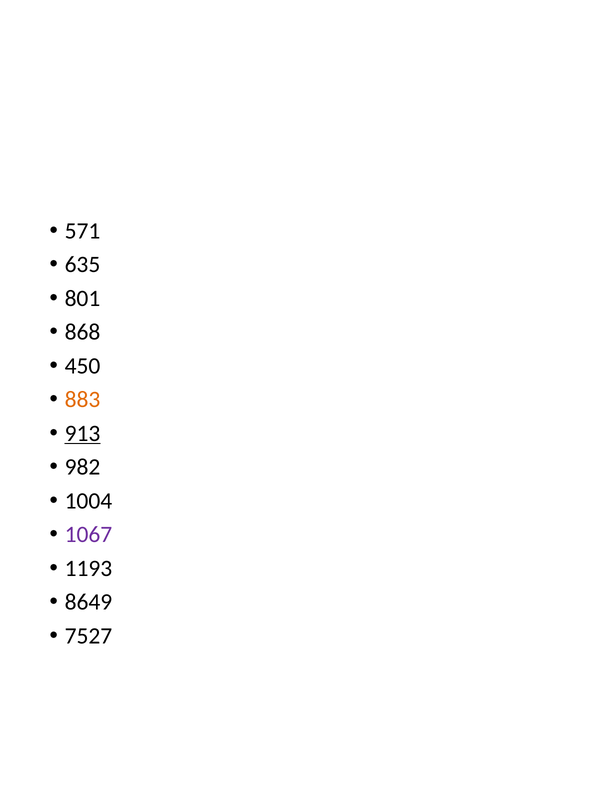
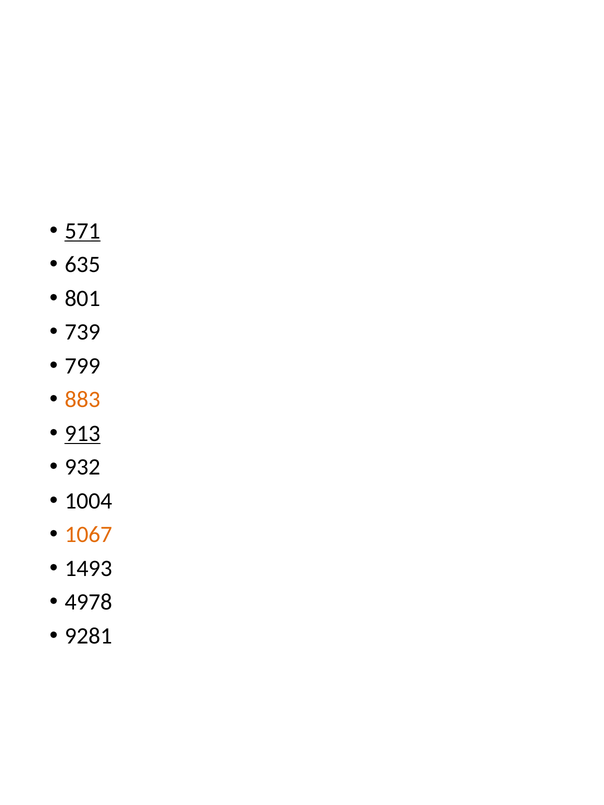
571 underline: none -> present (82, 231)
868: 868 -> 739 (82, 332)
450: 450 -> 799 (82, 366)
982: 982 -> 932 (82, 467)
1067 colour: purple -> orange (88, 535)
1193: 1193 -> 1493 (88, 569)
8649: 8649 -> 4978 (88, 602)
7527: 7527 -> 9281 (88, 636)
